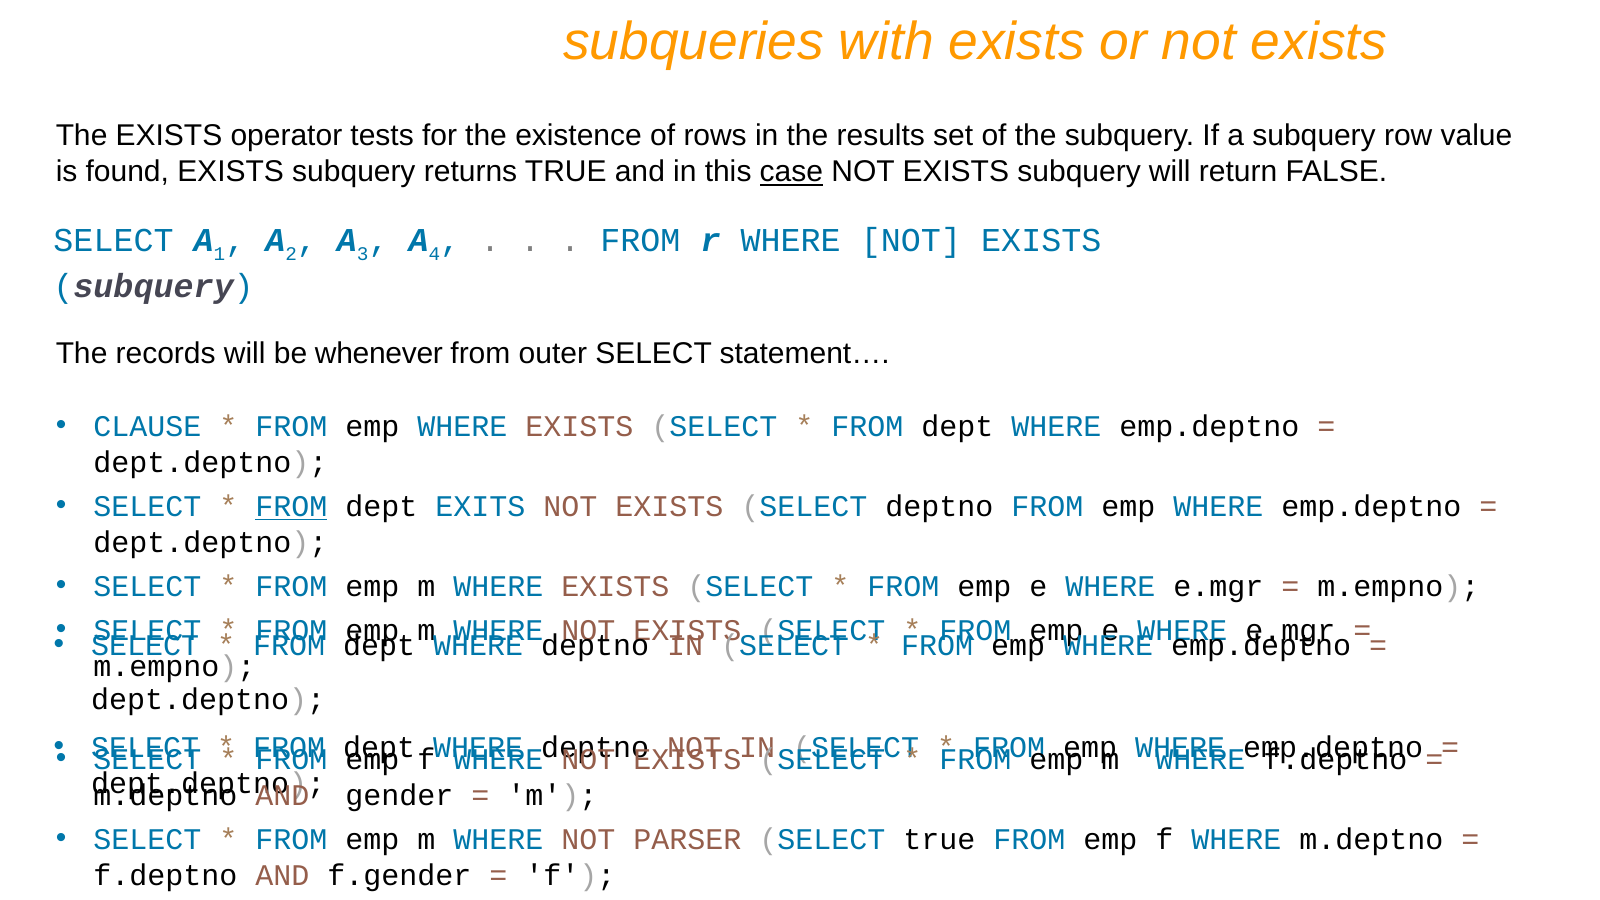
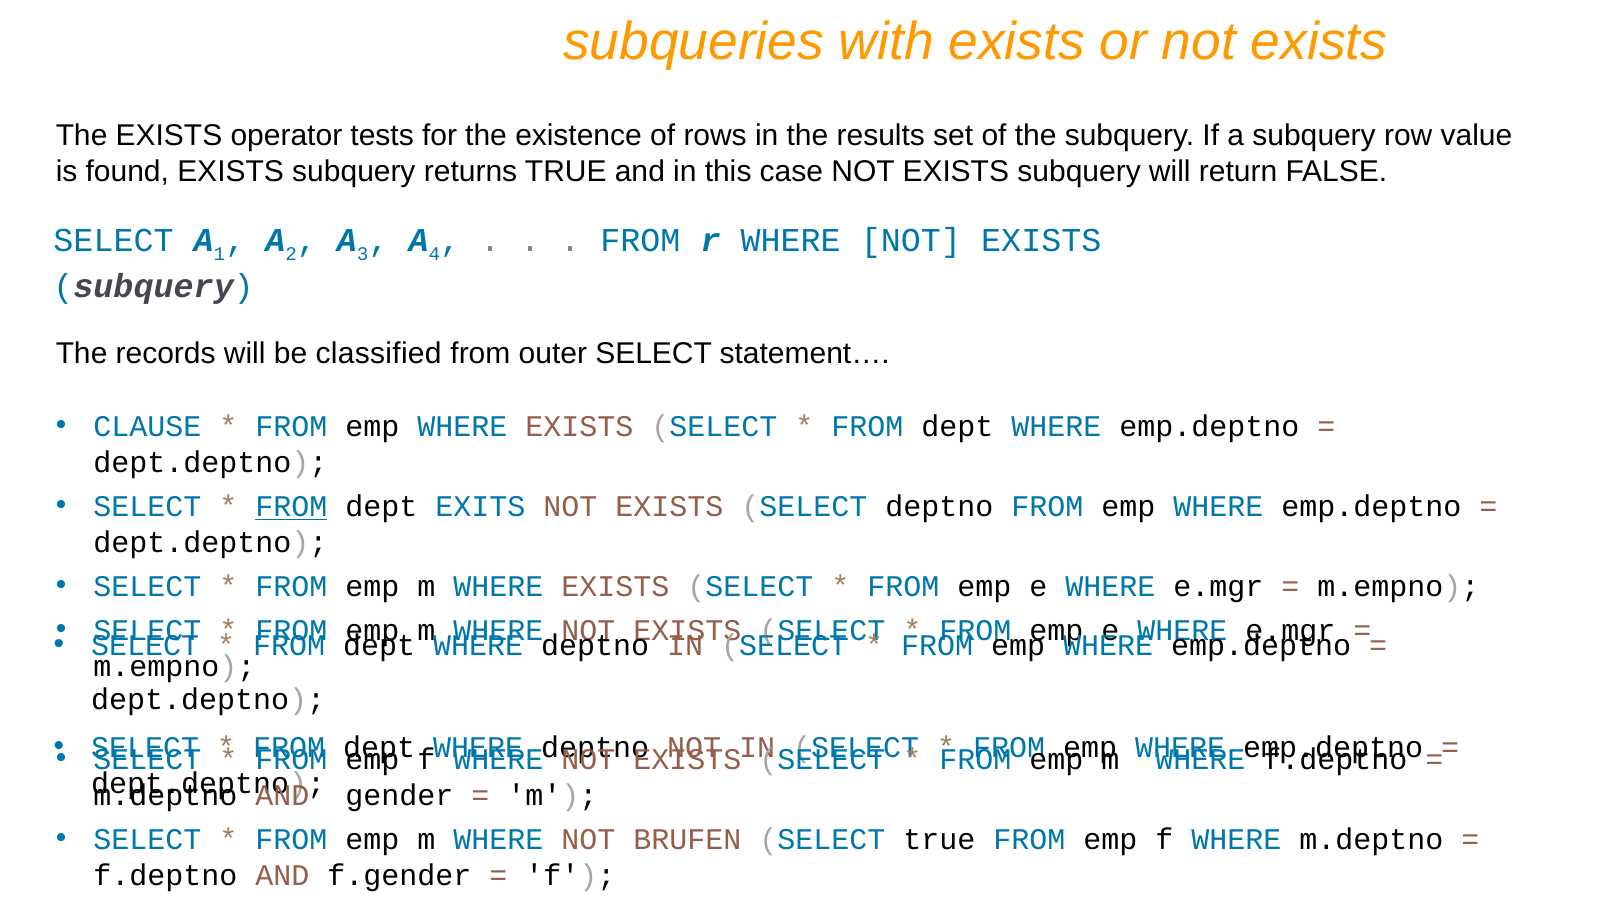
case underline: present -> none (791, 172)
whenever: whenever -> classified (379, 353)
PARSER: PARSER -> BRUFEN (687, 839)
